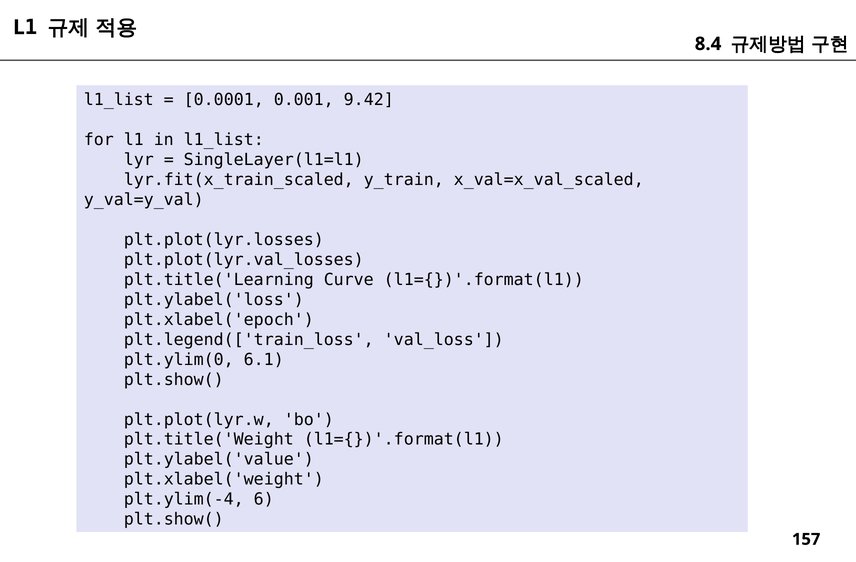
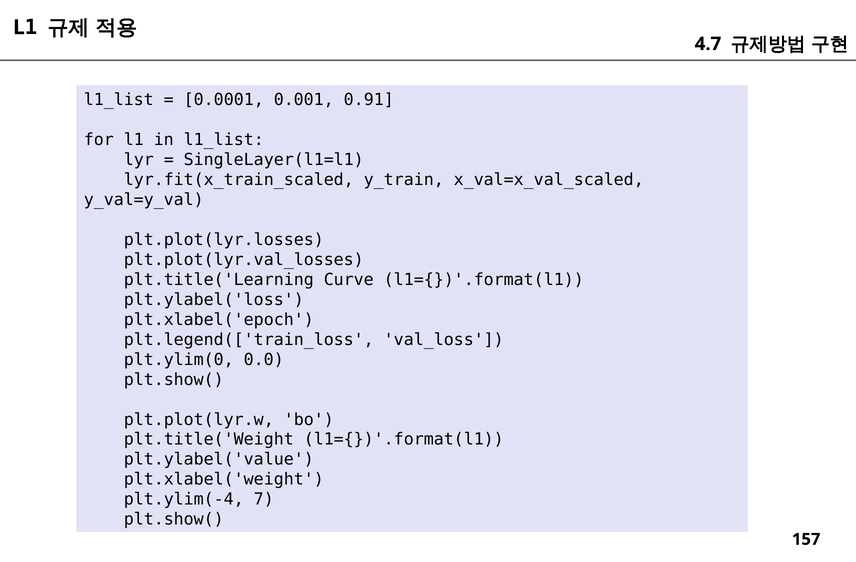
8.4: 8.4 -> 4.7 (708, 44)
9.42: 9.42 -> 0.91 (369, 100)
6.1: 6.1 -> 0.0 (264, 360)
6: 6 -> 7 (264, 500)
